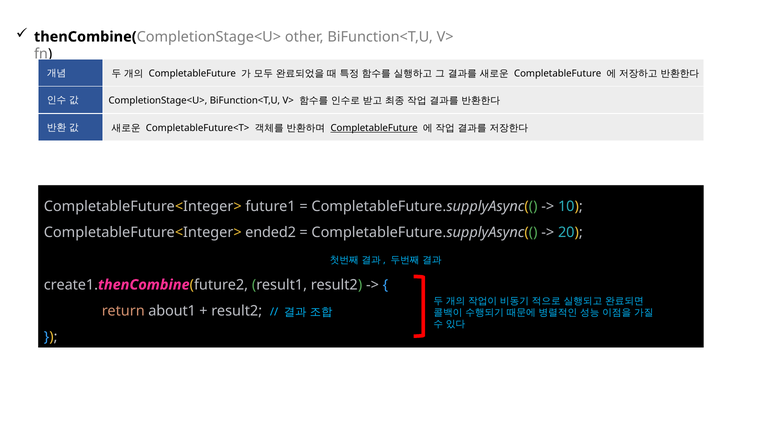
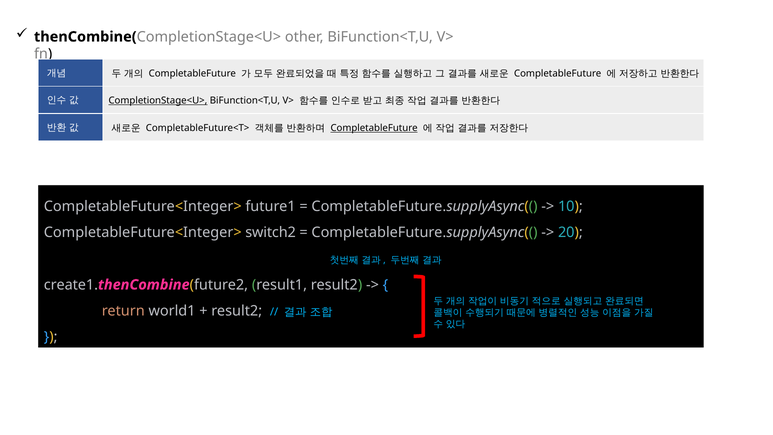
CompletionStage<U> underline: none -> present (158, 101)
ended2: ended2 -> switch2 (271, 232)
about1: about1 -> world1 (172, 311)
